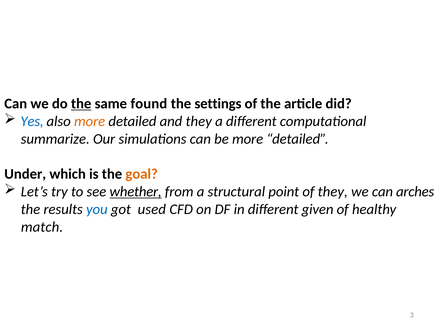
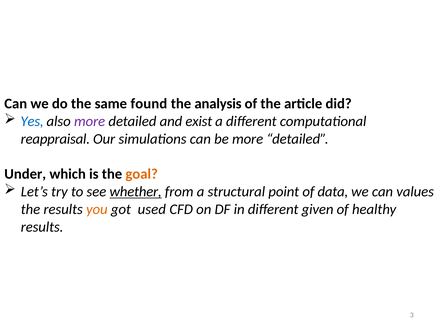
the underline: present -> none (81, 104)
settings: settings -> analysis (218, 104)
more colour: orange -> purple (90, 121)
and they: they -> exist (199, 121)
summarize: summarize -> reappraisal (55, 139)
of they: they -> data (333, 192)
arches: arches -> values (415, 192)
you colour: blue -> orange (97, 209)
match: match -> results (42, 227)
